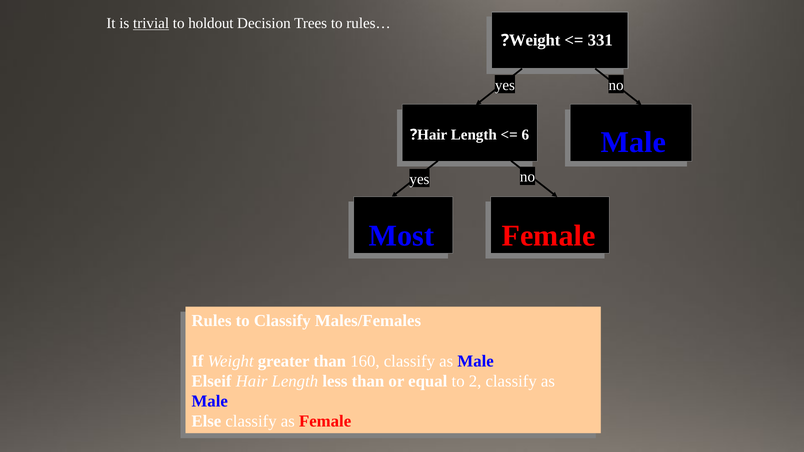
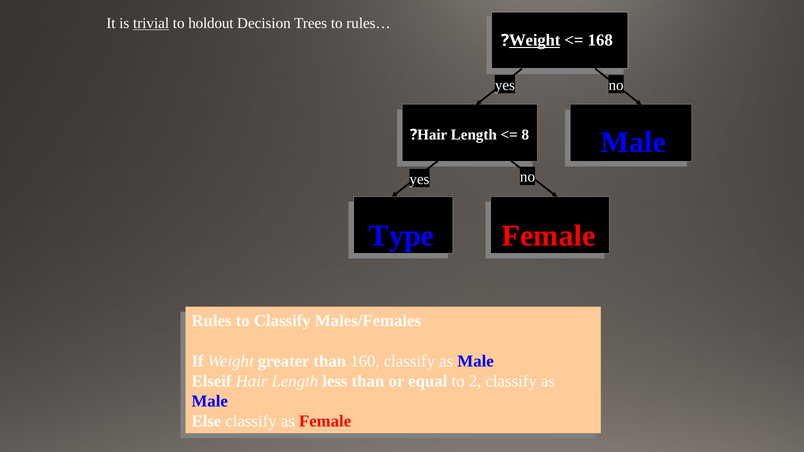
Weight underline: none -> present (535, 40)
331: 331 -> 168 (600, 40)
6: 6 -> 8 (525, 135)
Most: Most -> Type (402, 236)
